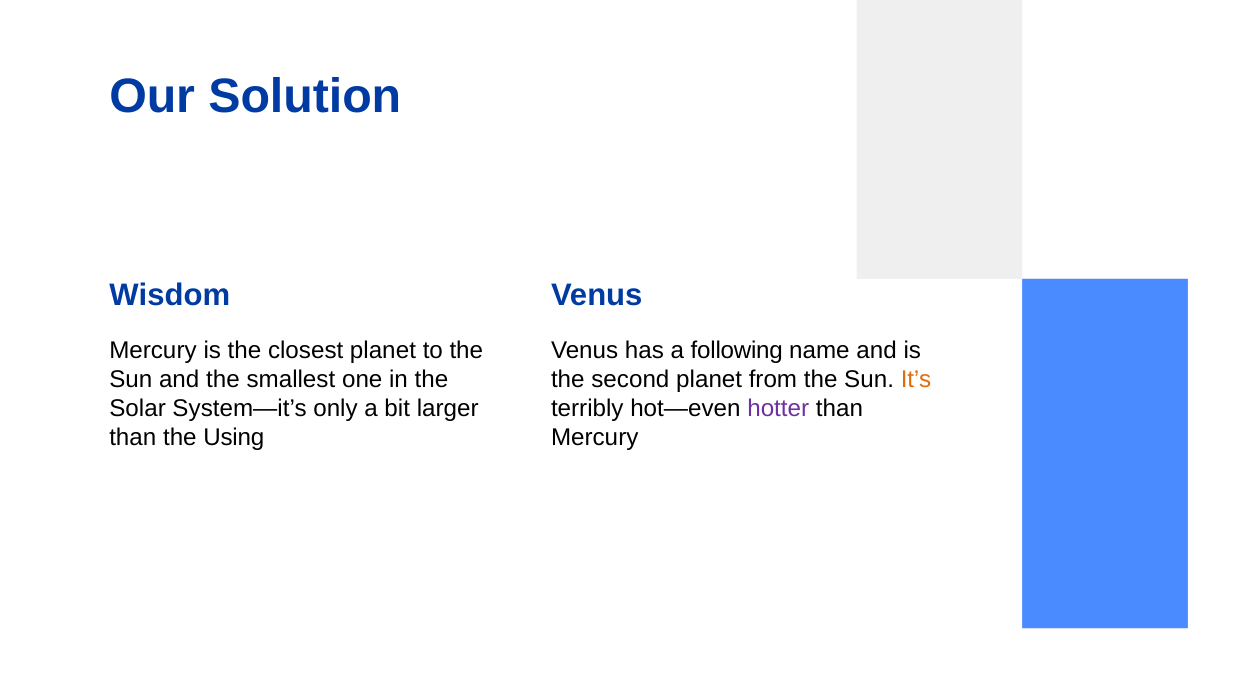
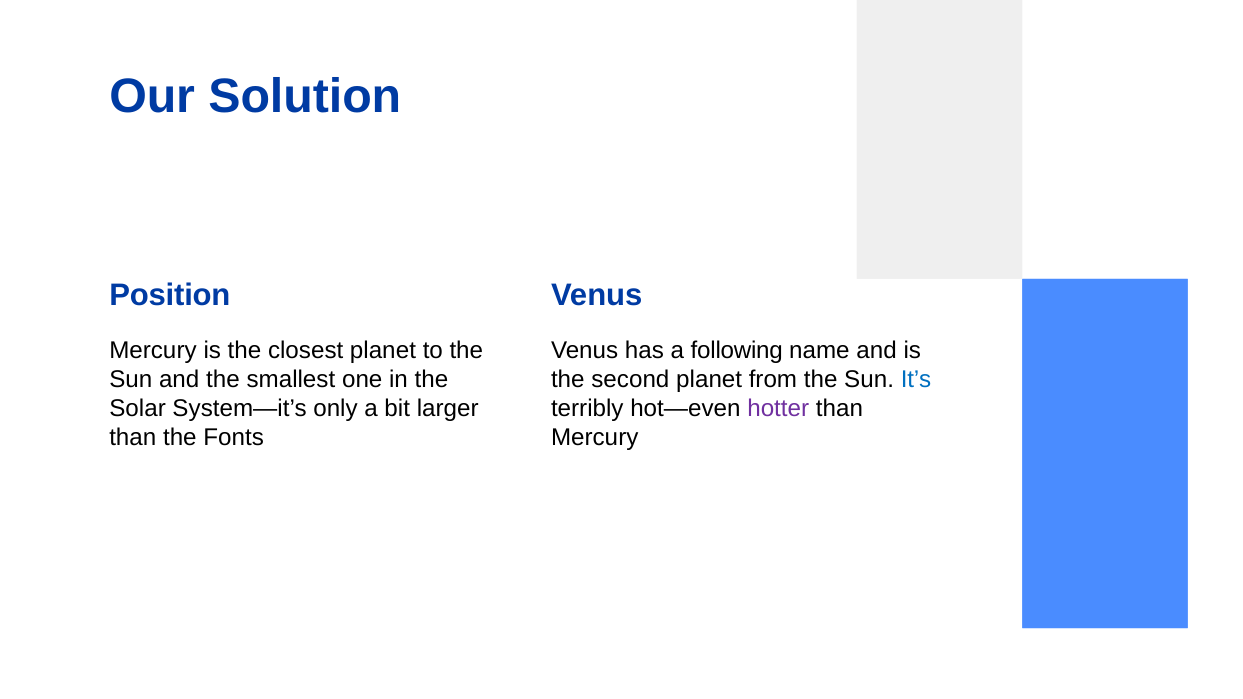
Wisdom: Wisdom -> Position (170, 295)
It’s colour: orange -> blue (916, 380)
Using: Using -> Fonts (234, 438)
